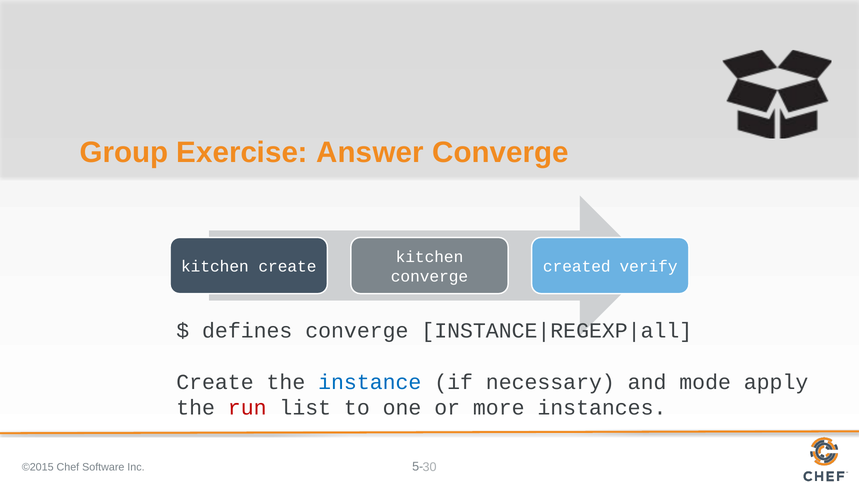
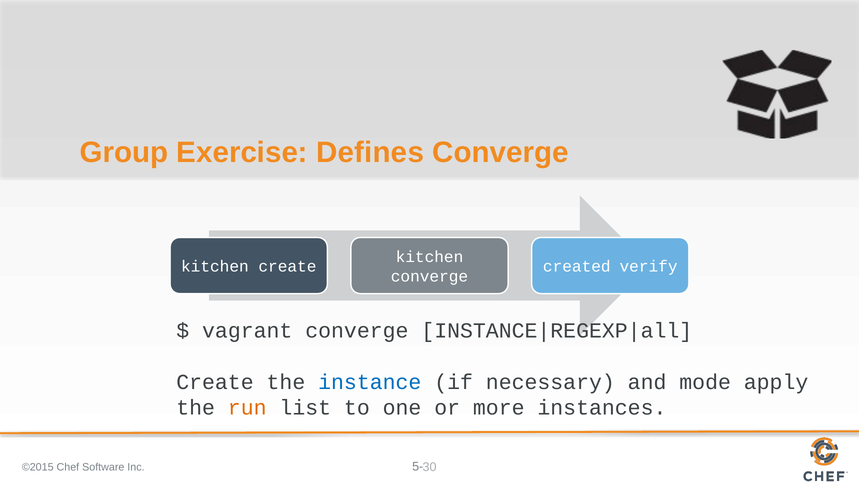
Answer: Answer -> Defines (370, 152)
defines: defines -> vagrant (247, 331)
run colour: red -> orange (247, 408)
